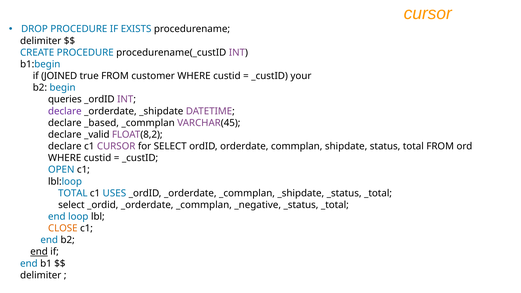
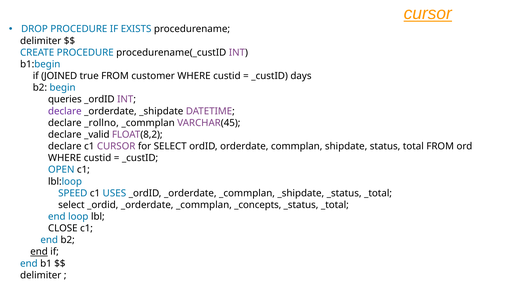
cursor underline: none -> present (428, 14)
your: your -> days (301, 76)
_based: _based -> _rollno (102, 123)
TOTAL: TOTAL -> SPEED (73, 193)
_negative: _negative -> _concepts (258, 205)
CLOSE colour: orange -> black (63, 228)
